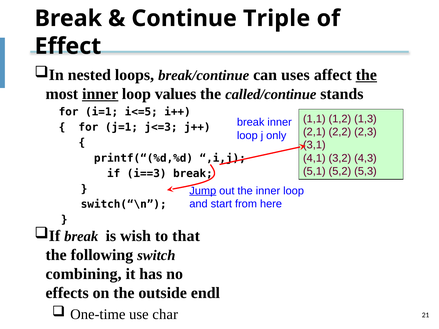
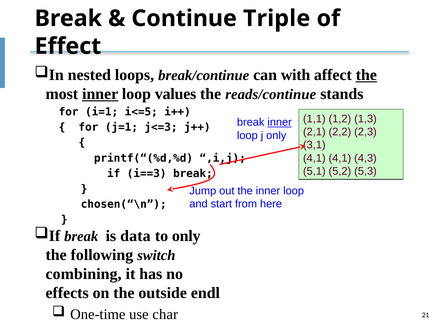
uses: uses -> with (296, 75)
called/continue: called/continue -> reads/continue (271, 95)
inner underline: none -> present (280, 122)
4,1 3,2: 3,2 -> 4,1 (340, 158)
Jump underline: present -> none (203, 191)
switch(“\n: switch(“\n -> chosen(“\n (124, 204)
wish: wish -> data (135, 236)
to that: that -> only (186, 236)
